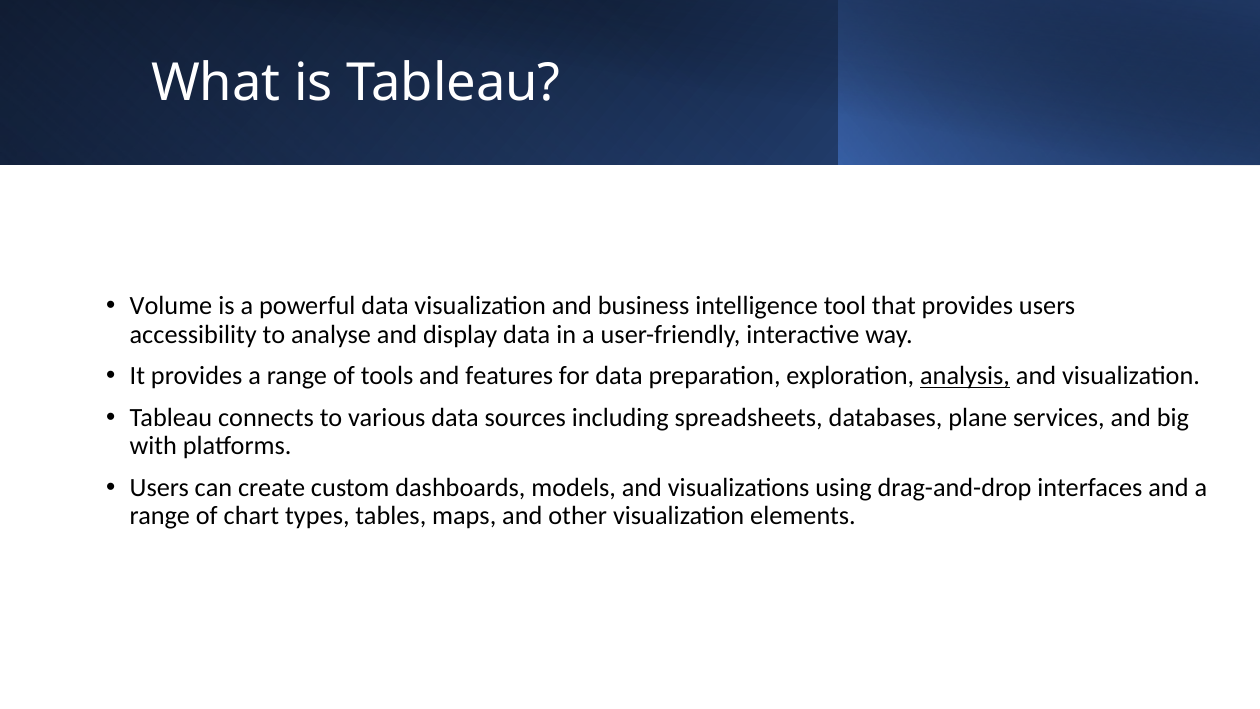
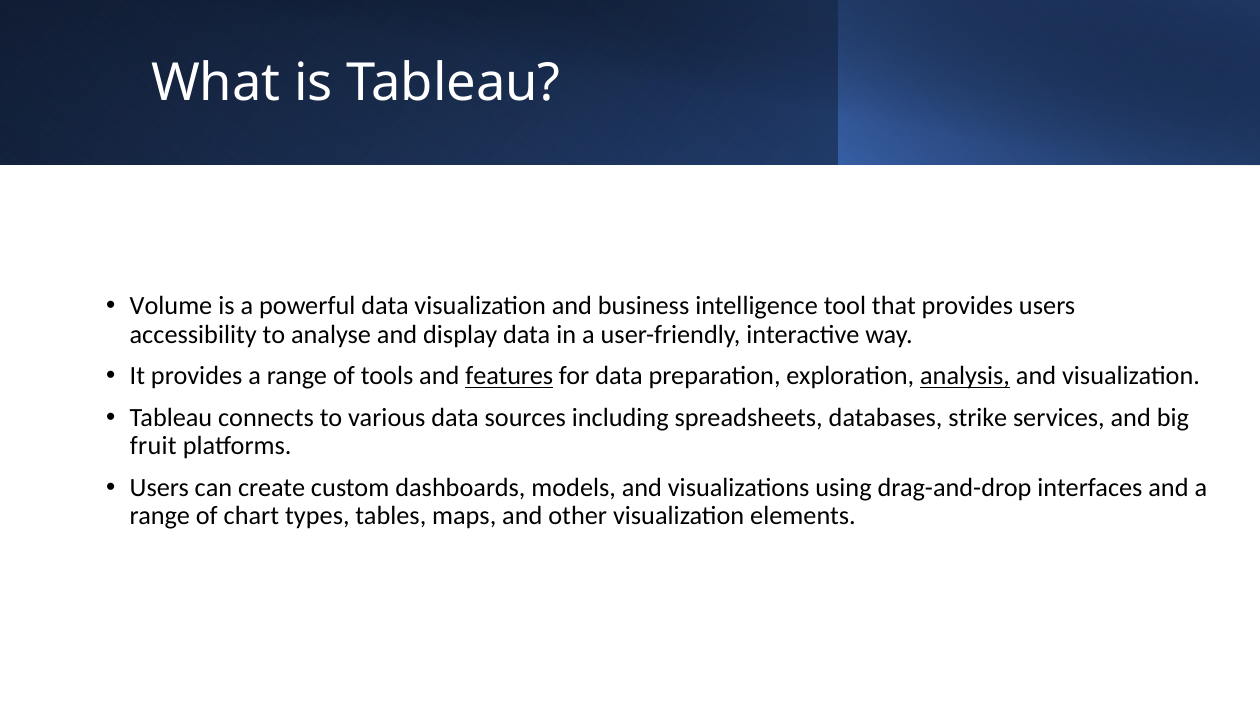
features underline: none -> present (509, 376)
plane: plane -> strike (978, 418)
with: with -> fruit (153, 446)
